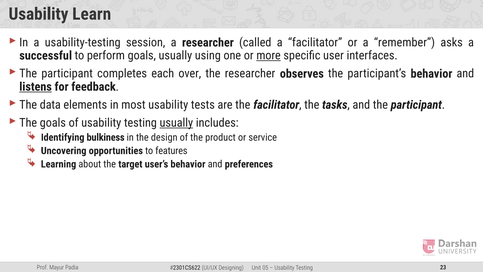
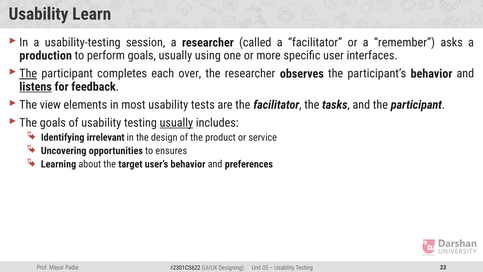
successful: successful -> production (46, 55)
more underline: present -> none (269, 55)
The underline: none -> present (28, 74)
data: data -> view (50, 105)
bulkiness: bulkiness -> irrelevant (106, 137)
features: features -> ensures (171, 151)
